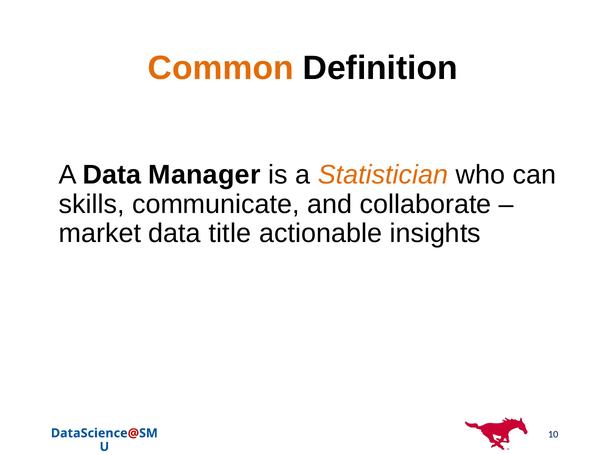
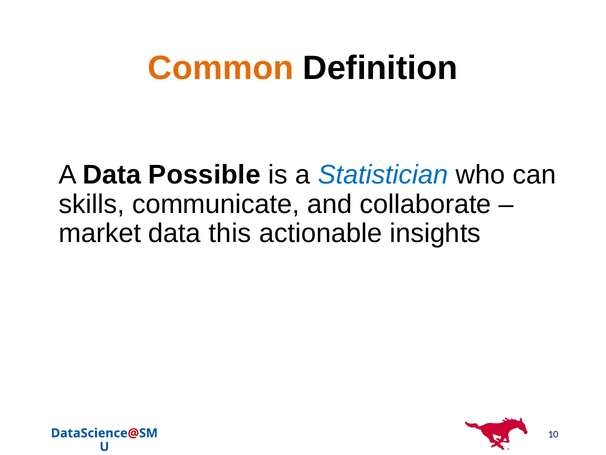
Manager: Manager -> Possible (204, 175)
Statistician colour: orange -> blue (383, 175)
title: title -> this (230, 233)
